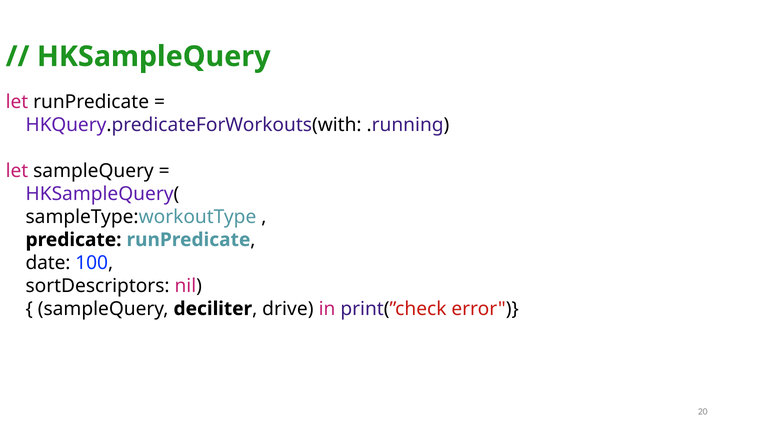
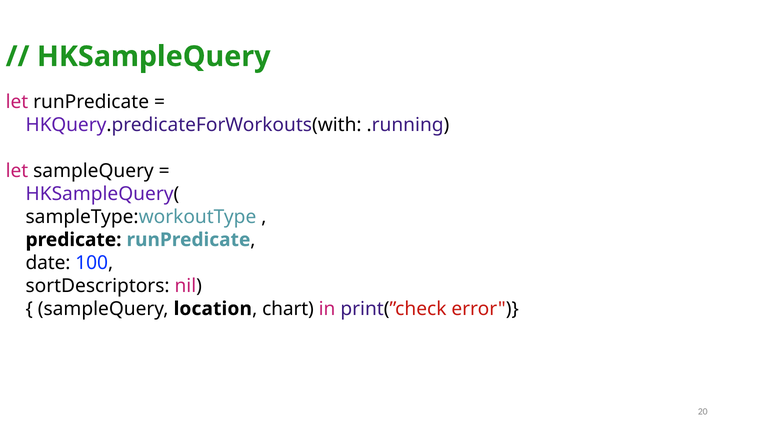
deciliter: deciliter -> location (213, 309)
drive: drive -> chart (288, 309)
